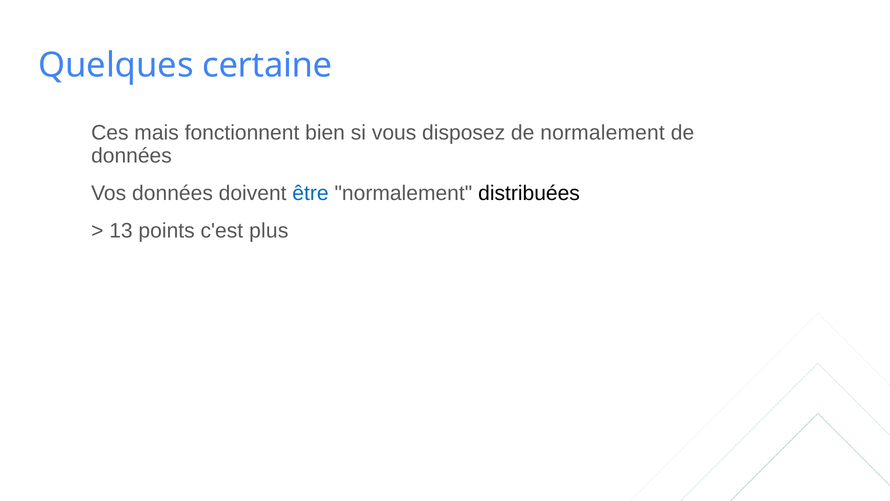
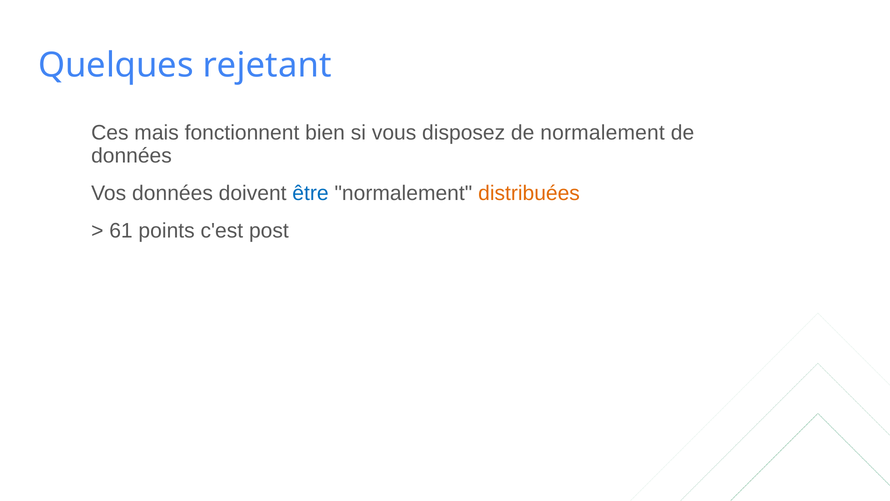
certaine: certaine -> rejetant (267, 65)
distribuées colour: black -> orange (529, 193)
13: 13 -> 61 (121, 231)
plus: plus -> post (269, 231)
